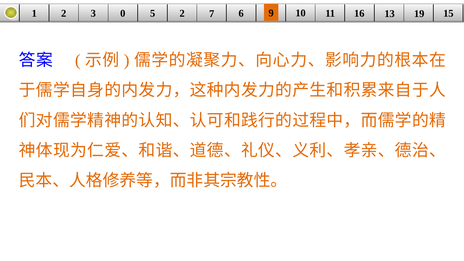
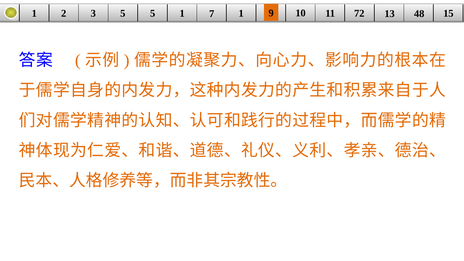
3 0: 0 -> 5 (123, 13)
5 2: 2 -> 1 (182, 13)
7 6: 6 -> 1 (241, 13)
16: 16 -> 72 (359, 13)
19: 19 -> 48 (419, 14)
